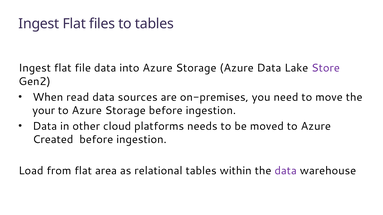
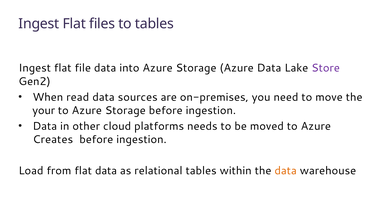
Created: Created -> Creates (53, 140)
flat area: area -> data (106, 171)
data colour: purple -> orange (286, 171)
